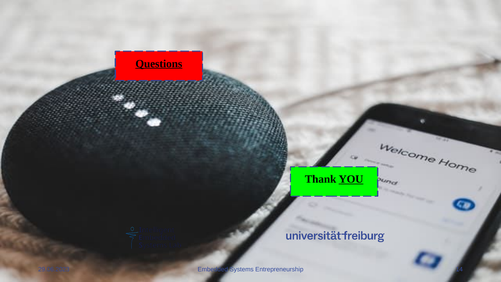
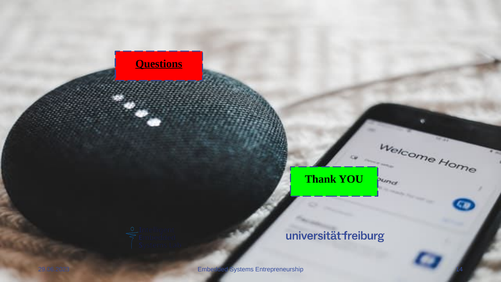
YOU underline: present -> none (351, 179)
